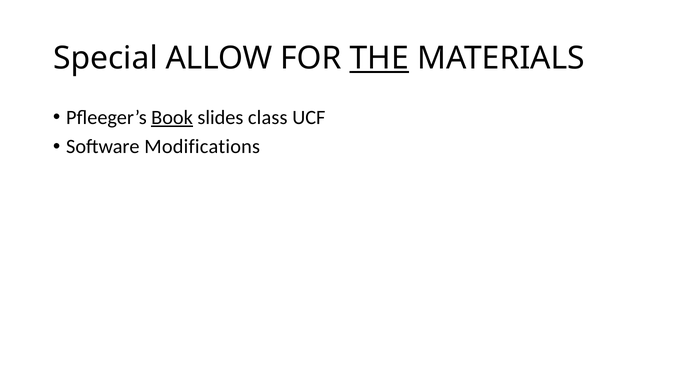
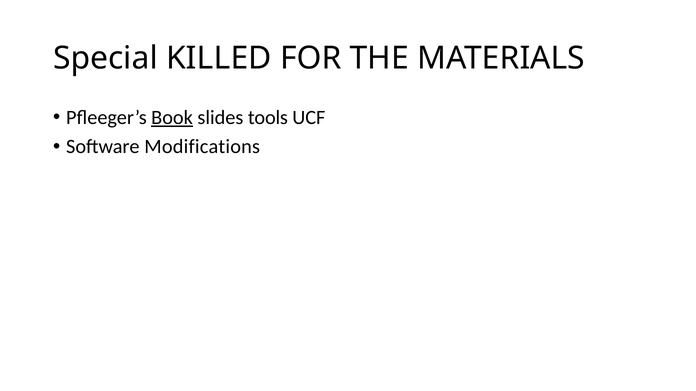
ALLOW: ALLOW -> KILLED (219, 58)
THE underline: present -> none (379, 58)
class: class -> tools (268, 118)
